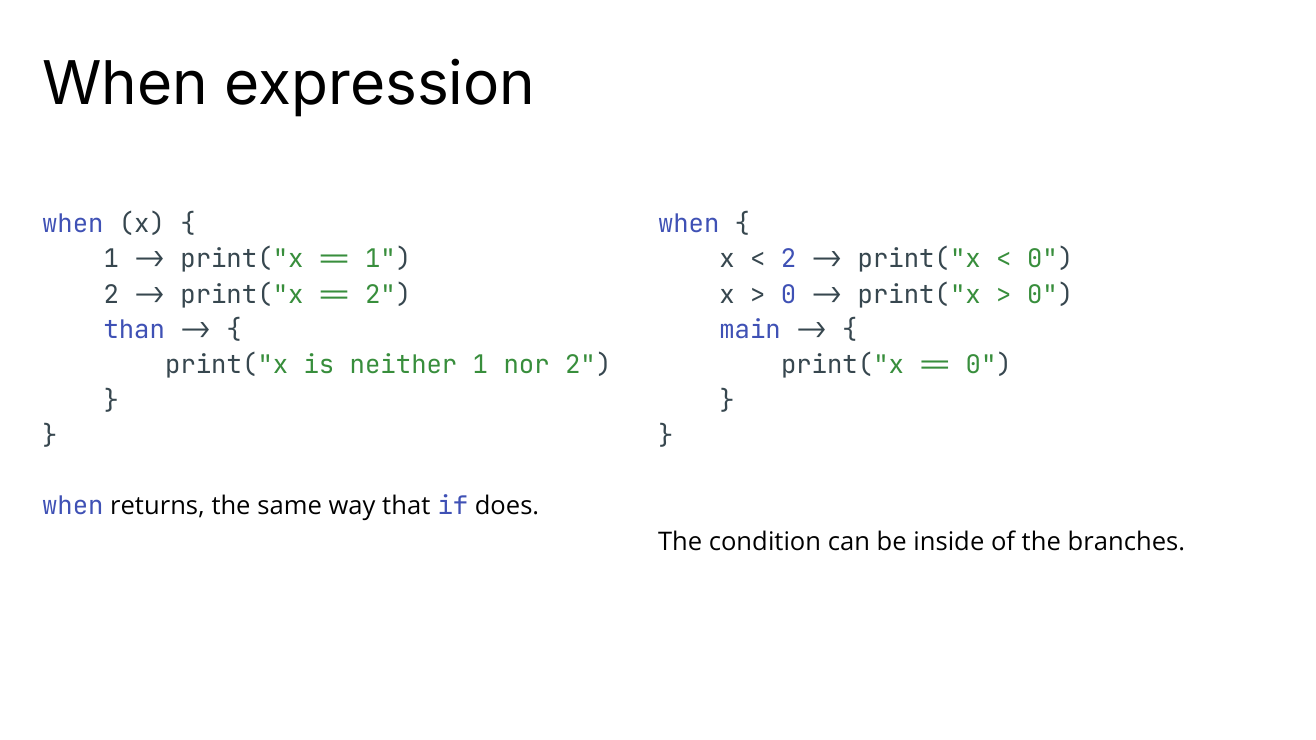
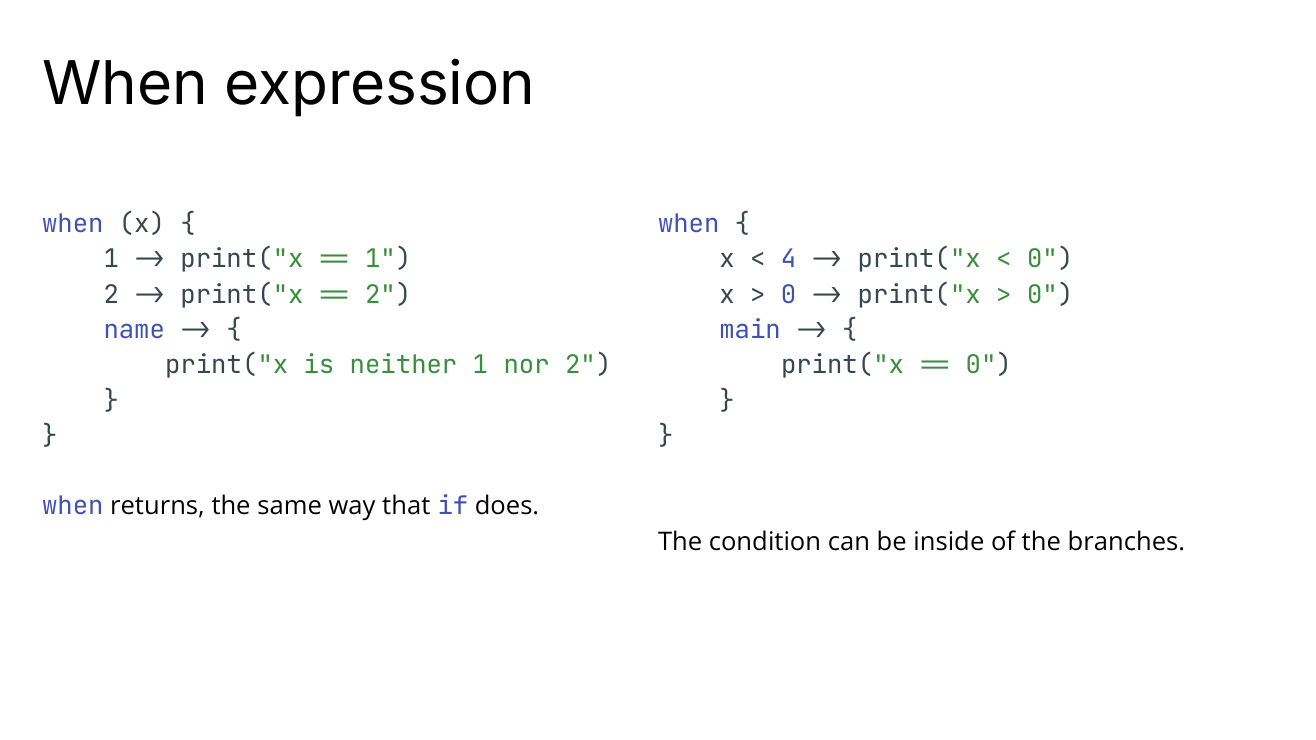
2: 2 -> 4 (788, 260)
than: than -> name (134, 330)
